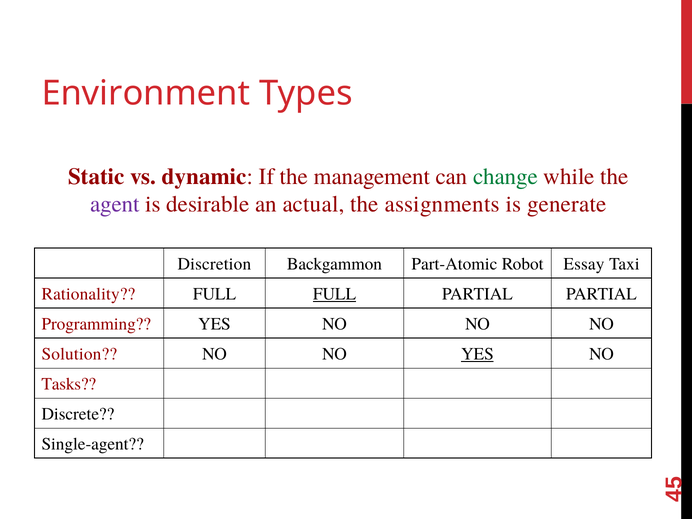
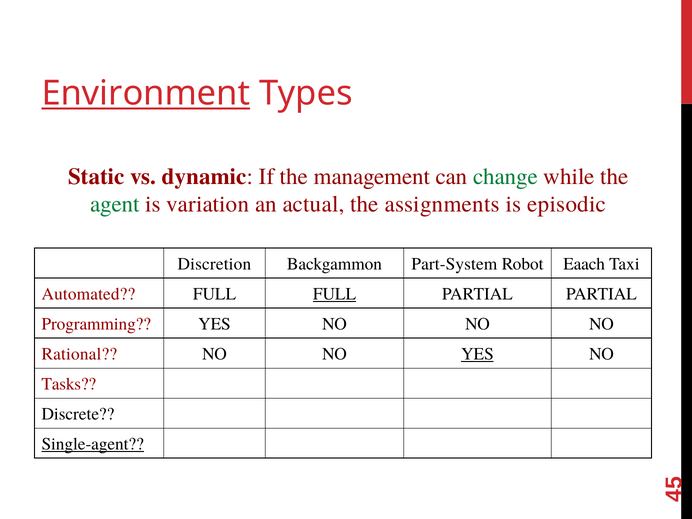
Environment underline: none -> present (146, 94)
agent colour: purple -> green (115, 204)
desirable: desirable -> variation (208, 204)
generate: generate -> episodic (567, 204)
Part-Atomic: Part-Atomic -> Part-System (454, 264)
Essay: Essay -> Eaach (584, 264)
Rationality: Rationality -> Automated (88, 294)
Solution: Solution -> Rational (79, 354)
Single-agent underline: none -> present (93, 444)
